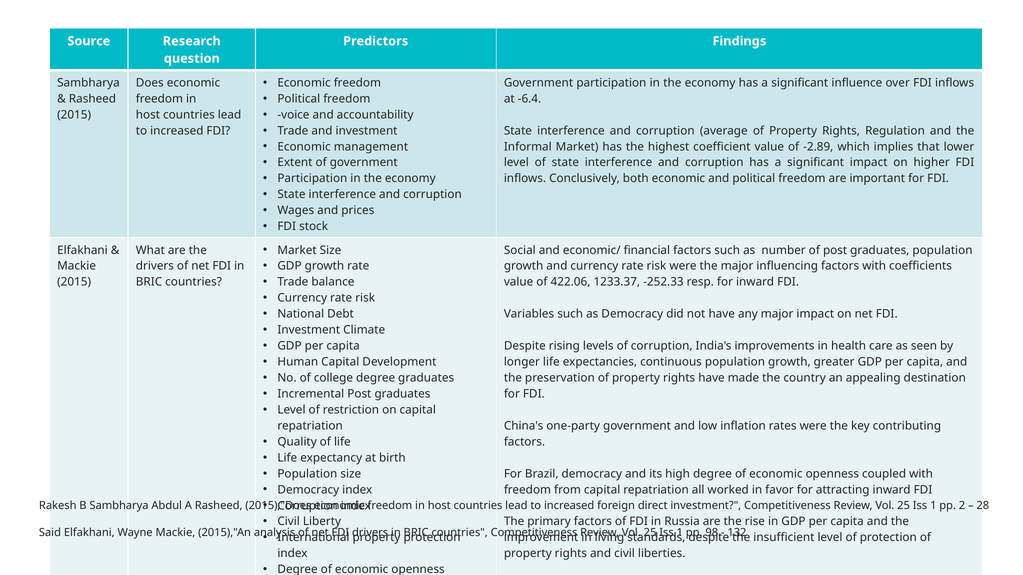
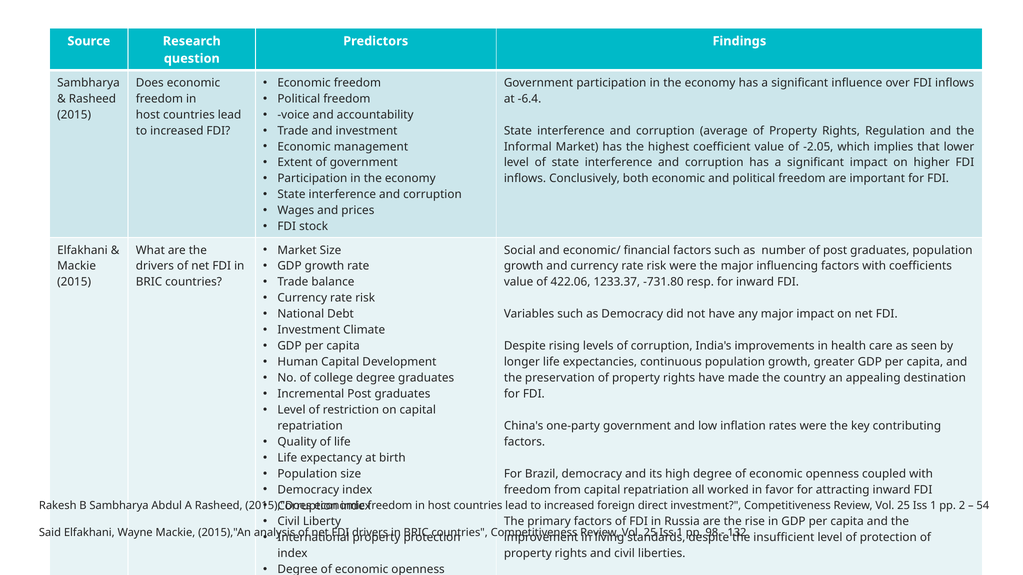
-2.89: -2.89 -> -2.05 (818, 147)
-252.33: -252.33 -> -731.80 (663, 282)
28: 28 -> 54 (983, 506)
